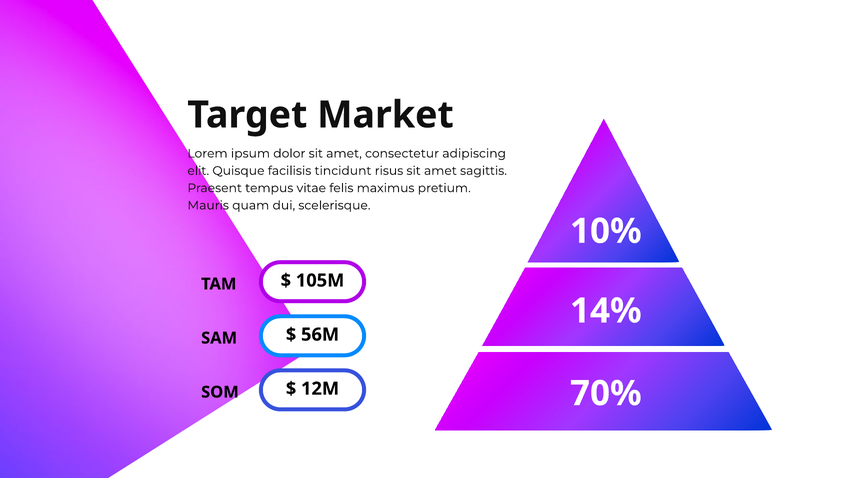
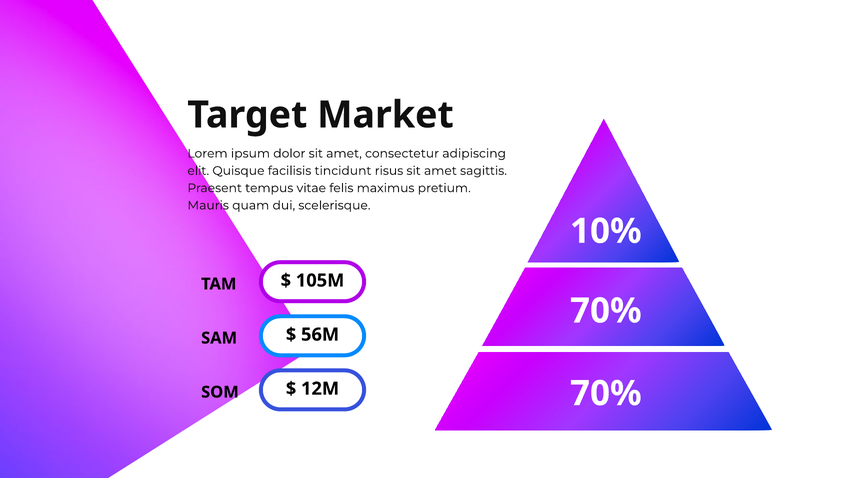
14%: 14% -> 70% (606, 311)
